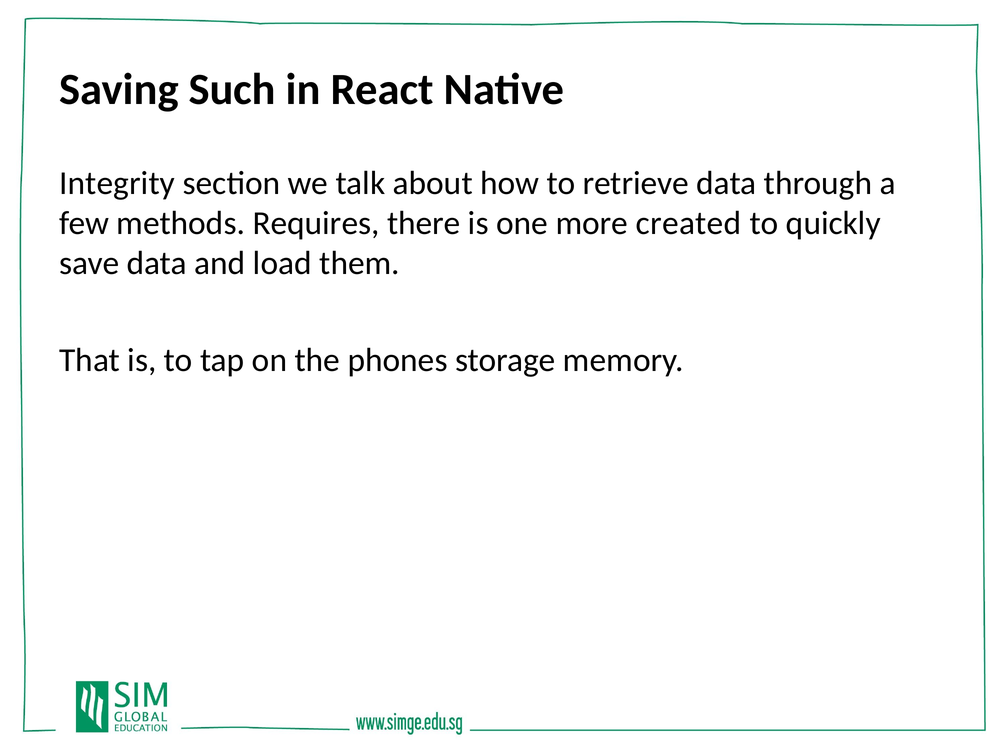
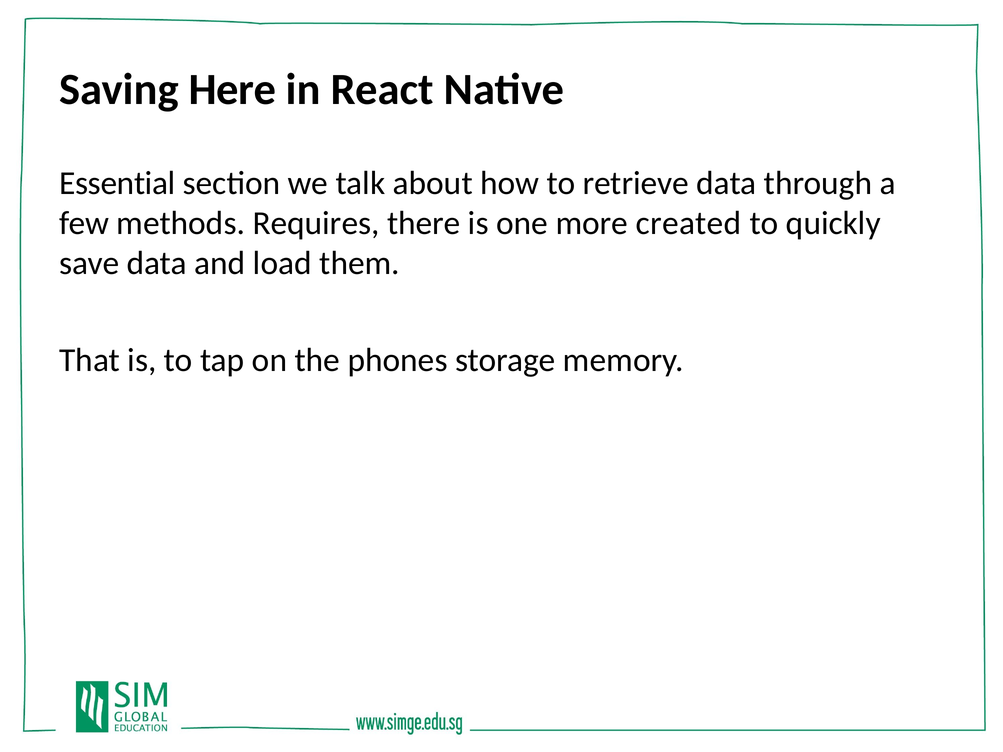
Such: Such -> Here (233, 90)
Integrity: Integrity -> Essential (117, 183)
